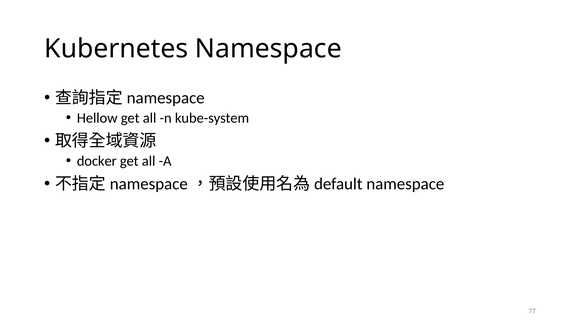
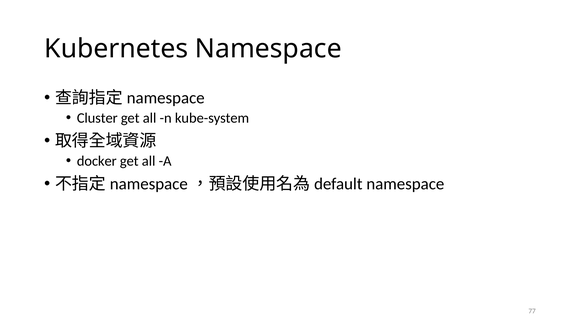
Hellow: Hellow -> Cluster (97, 118)
